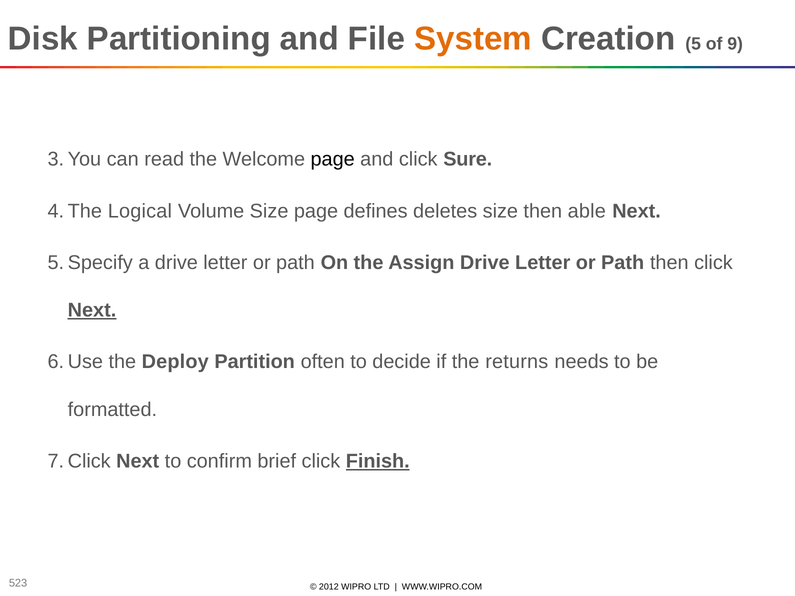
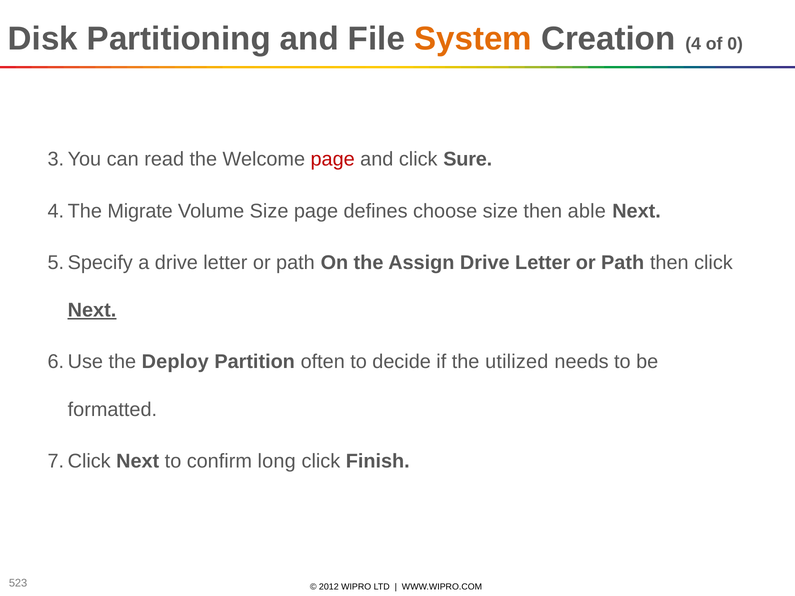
5: 5 -> 4 (693, 44)
9: 9 -> 0 (735, 44)
page colour: black -> red (333, 159)
Logical: Logical -> Migrate (140, 211)
deletes: deletes -> choose (445, 211)
returns: returns -> utilized (517, 362)
brief: brief -> long (277, 461)
Finish underline: present -> none (378, 461)
